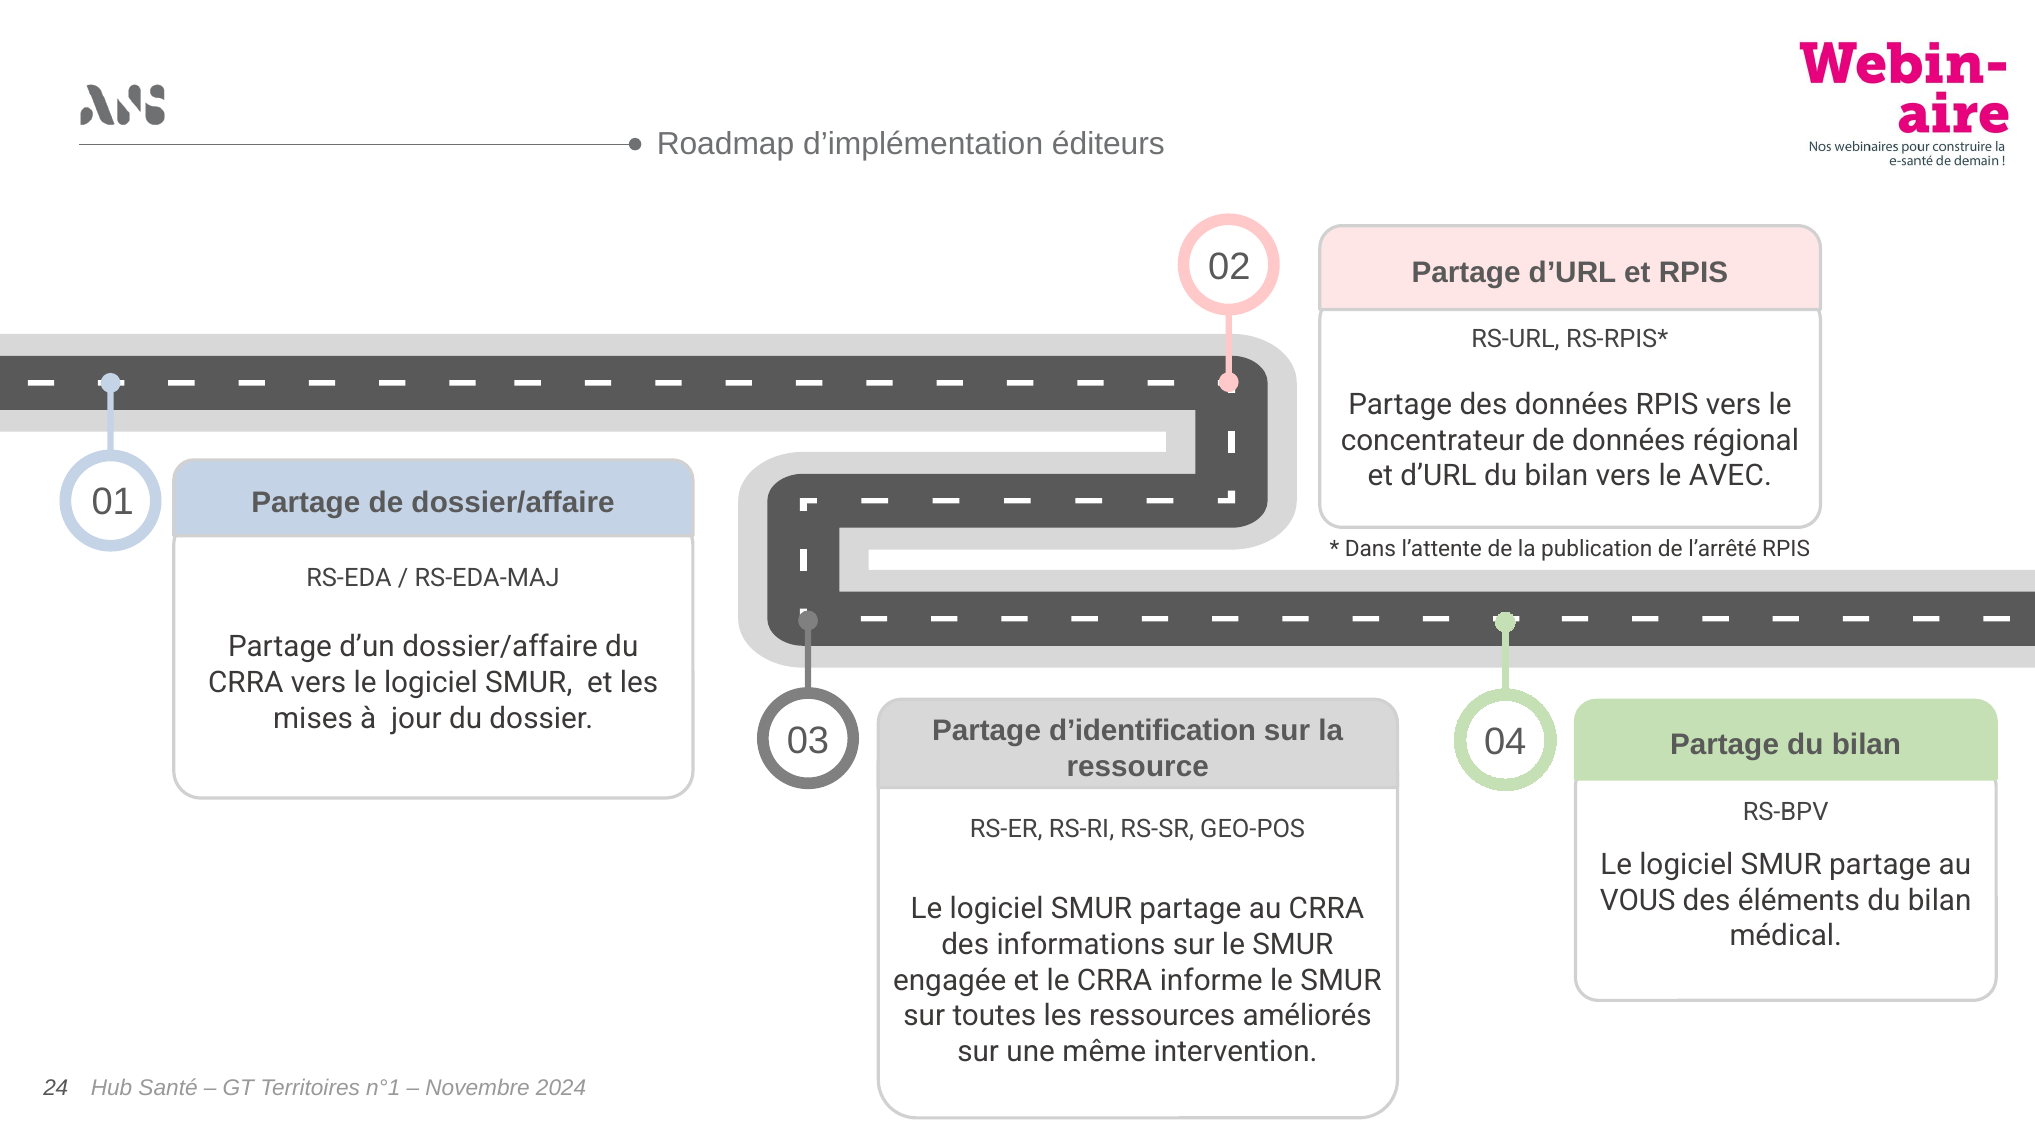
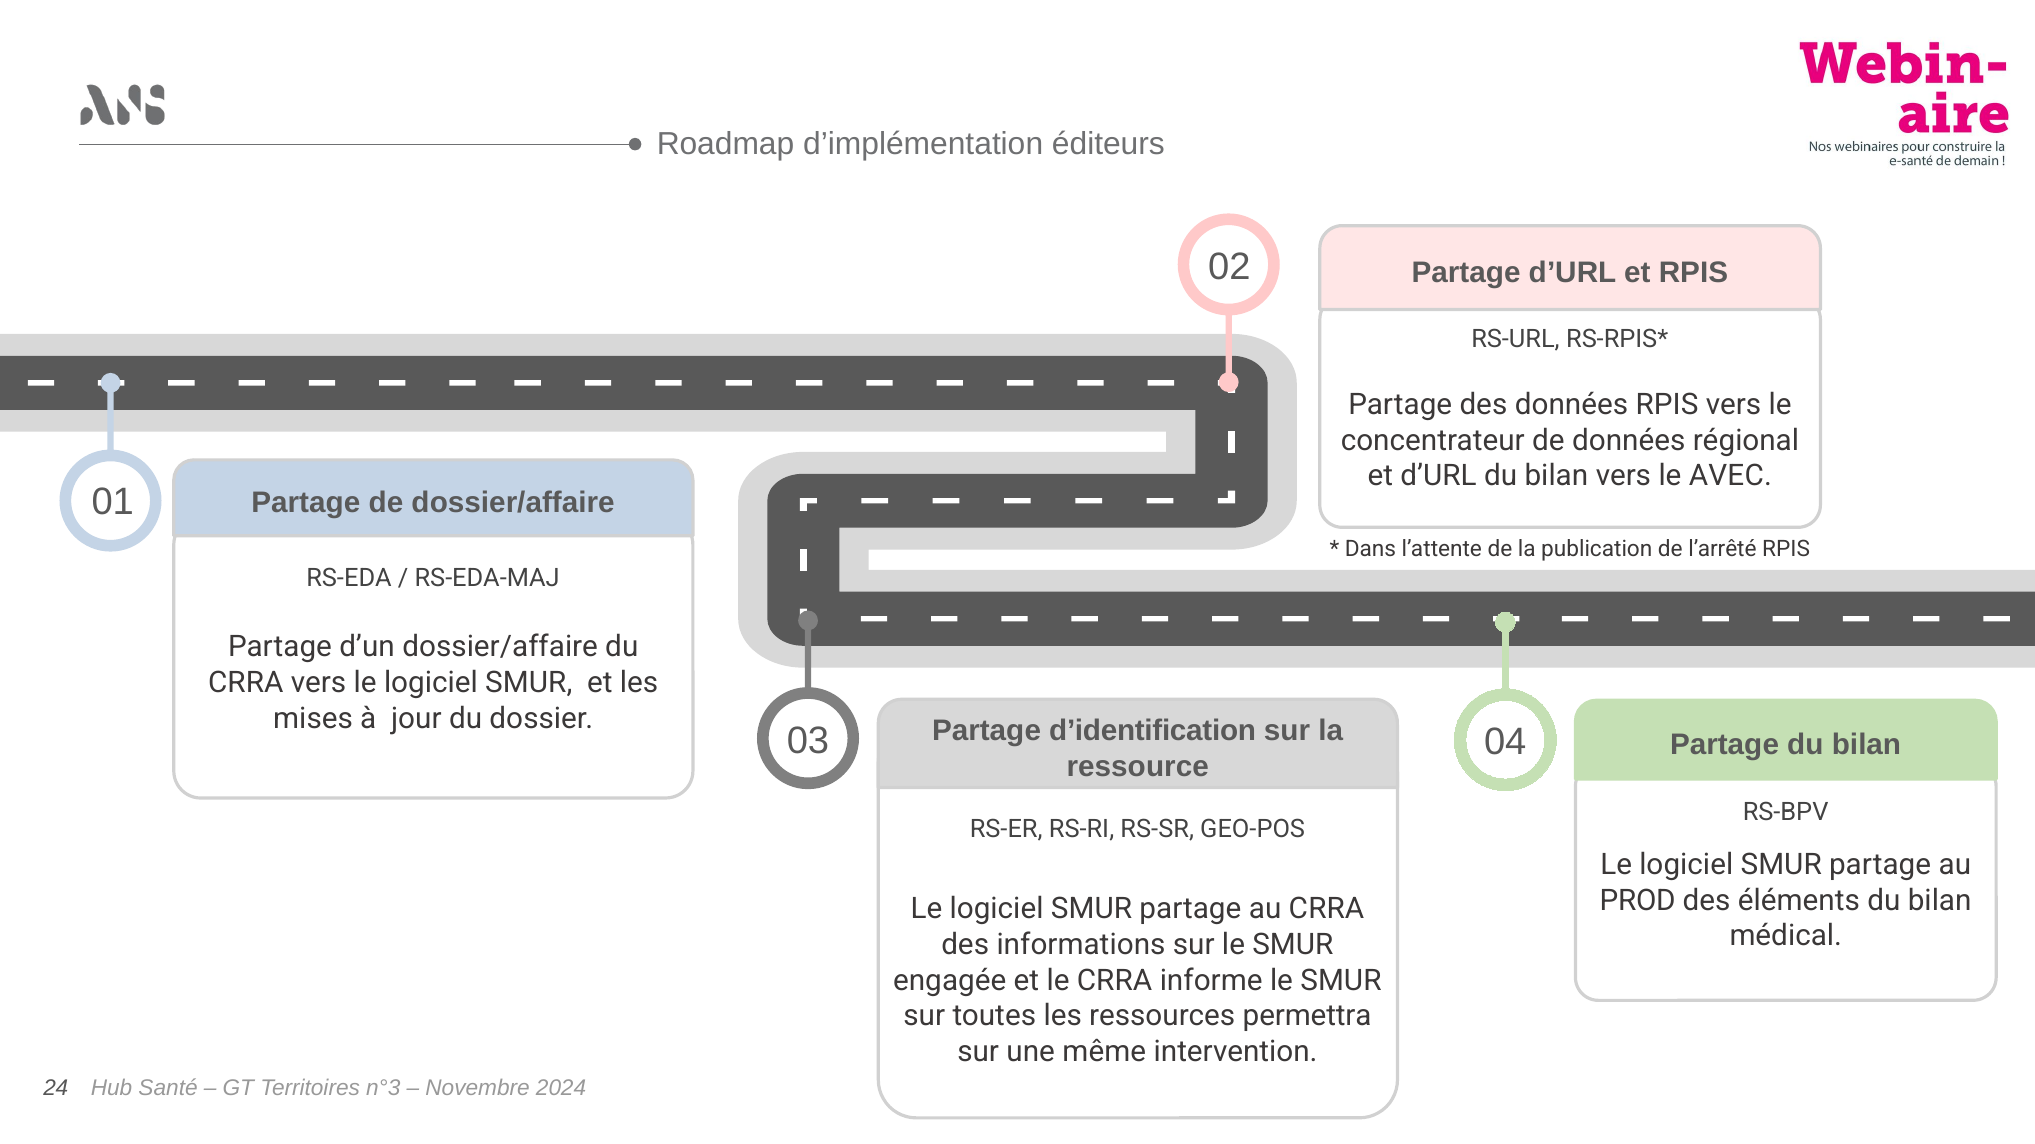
VOUS: VOUS -> PROD (1638, 901)
améliorés: améliorés -> permettra (1307, 1017)
n°1: n°1 -> n°3 (383, 1089)
